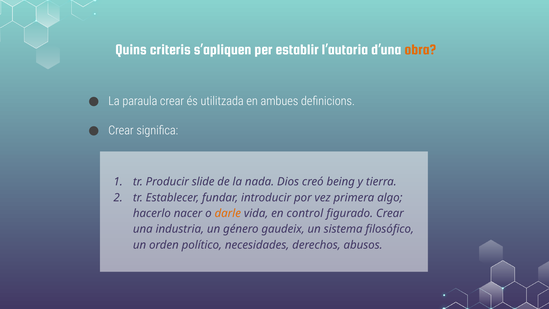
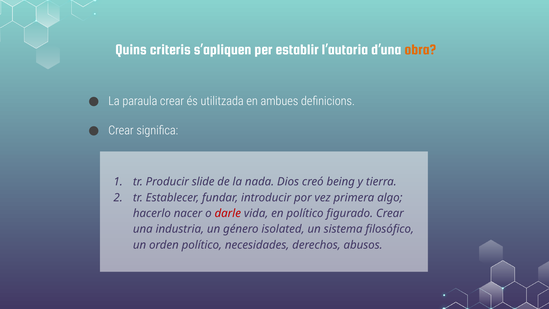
darle colour: orange -> red (228, 213)
en control: control -> político (305, 213)
gaudeix: gaudeix -> isolated (283, 229)
